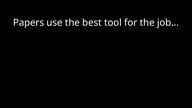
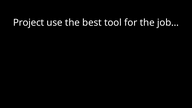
Papers: Papers -> Project (29, 23)
